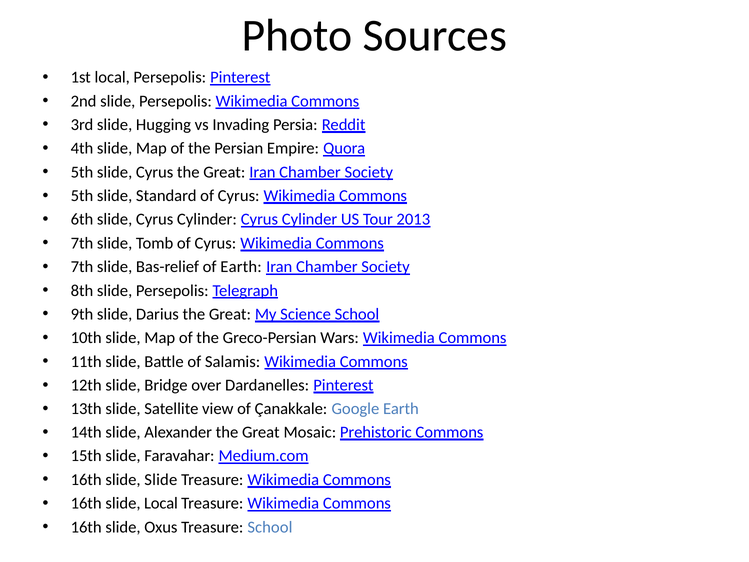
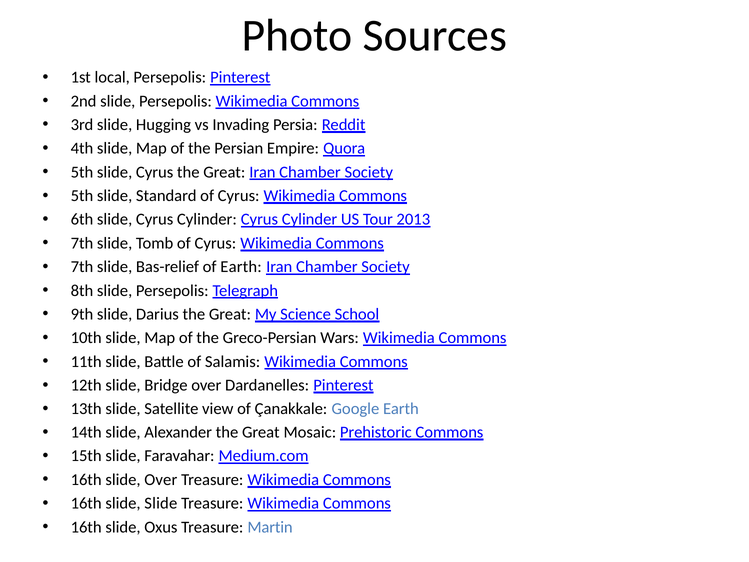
slide Slide: Slide -> Over (161, 479)
slide Local: Local -> Slide (161, 503)
Treasure School: School -> Martin (270, 527)
